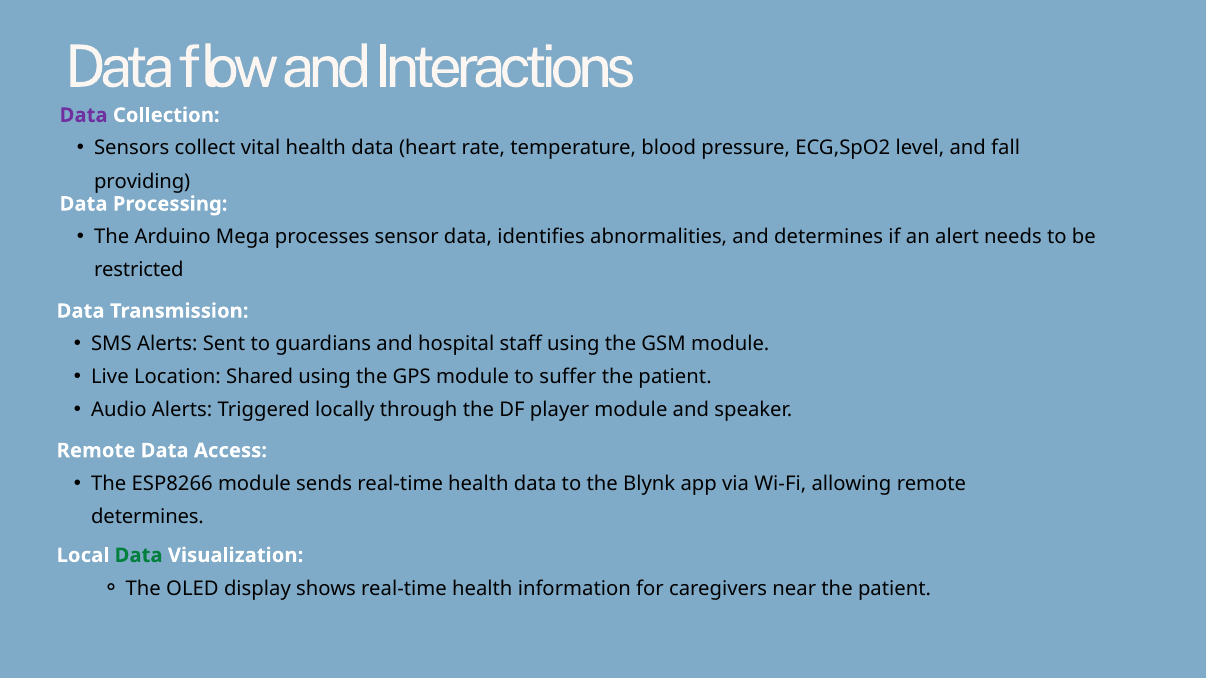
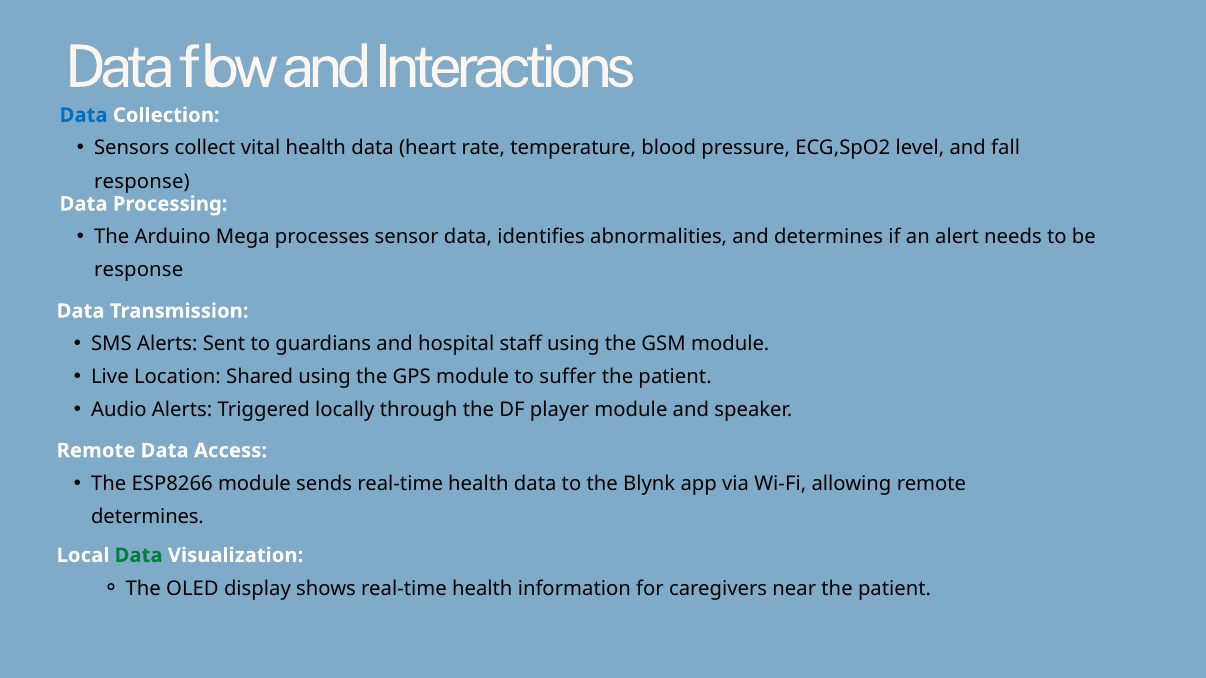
Data colour: purple -> blue (84, 115)
providing: providing -> response (142, 181)
restricted: restricted -> response (139, 270)
